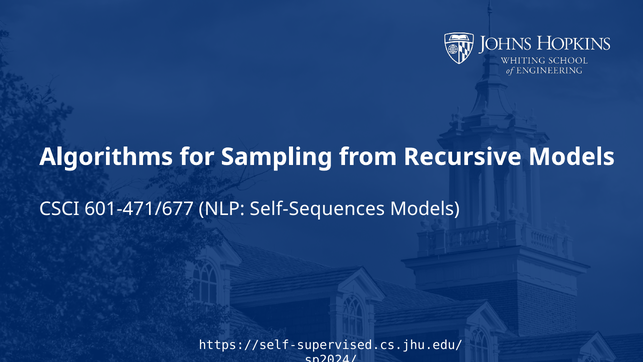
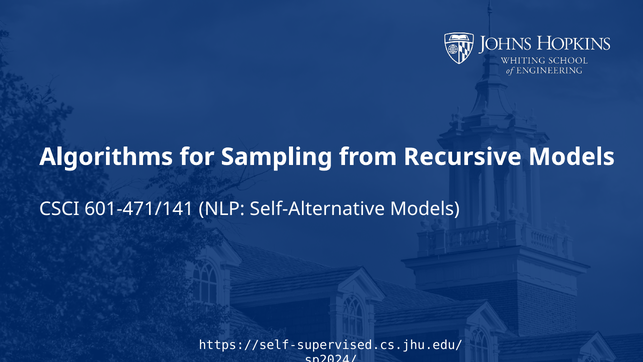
601-471/677: 601-471/677 -> 601-471/141 (139, 209)
Self-Sequences: Self-Sequences -> Self-Alternative (317, 209)
